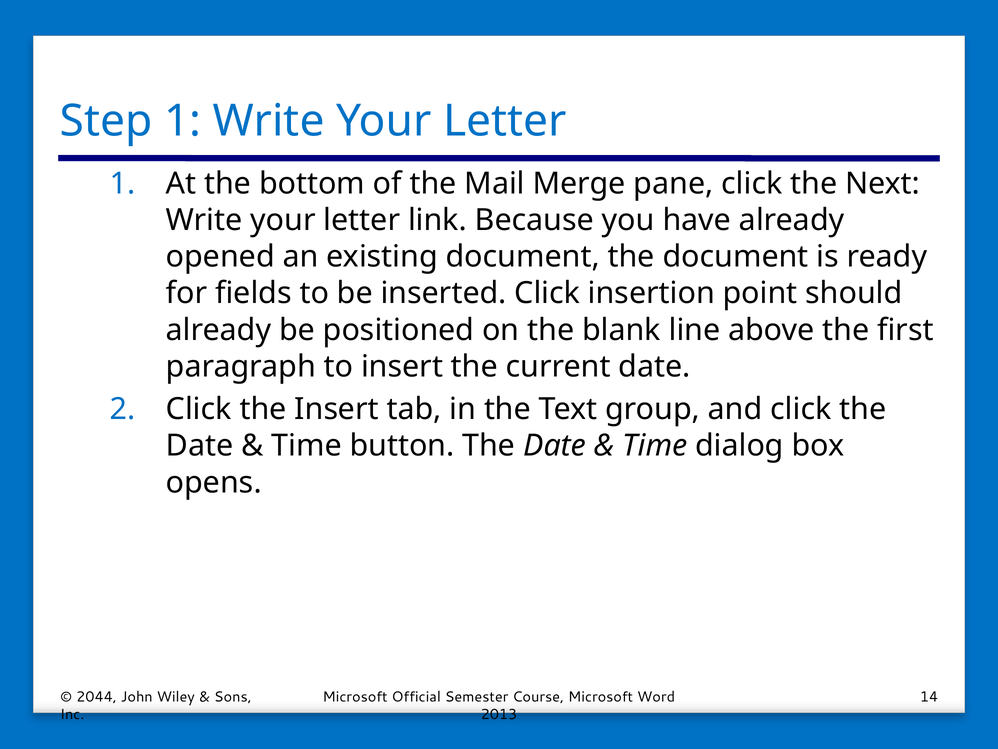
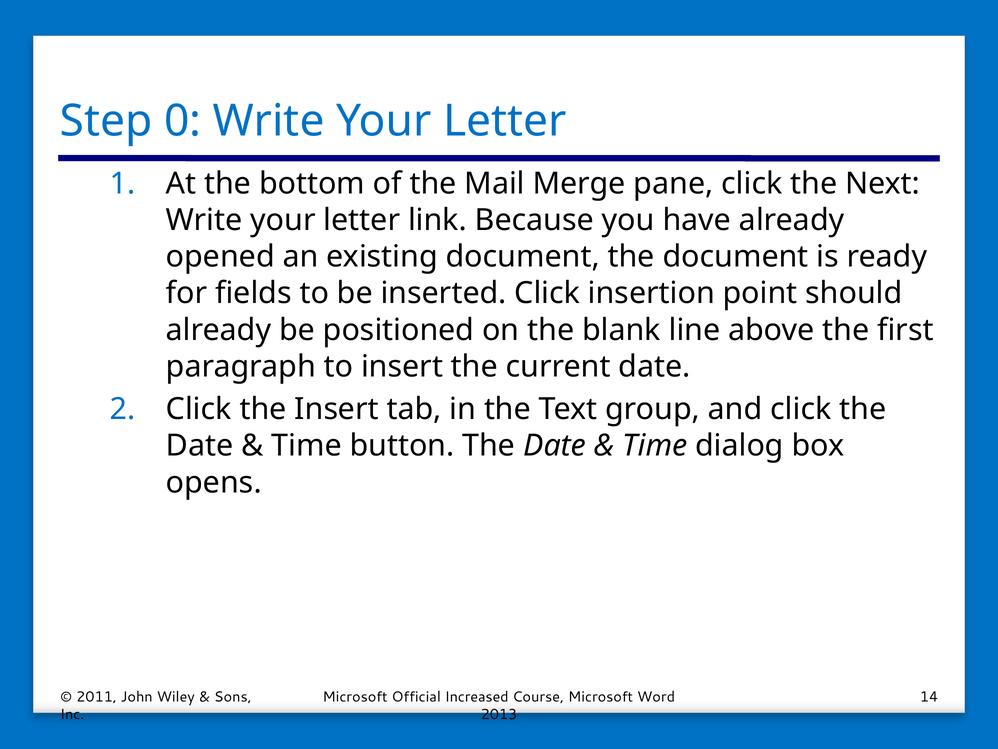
Step 1: 1 -> 0 (183, 121)
2044: 2044 -> 2011 (97, 696)
Semester: Semester -> Increased (477, 696)
